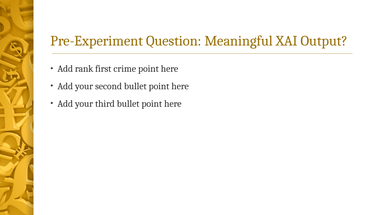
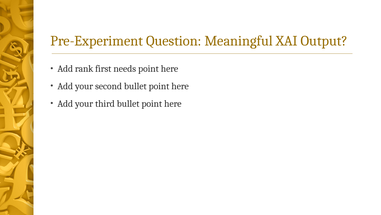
crime: crime -> needs (125, 68)
